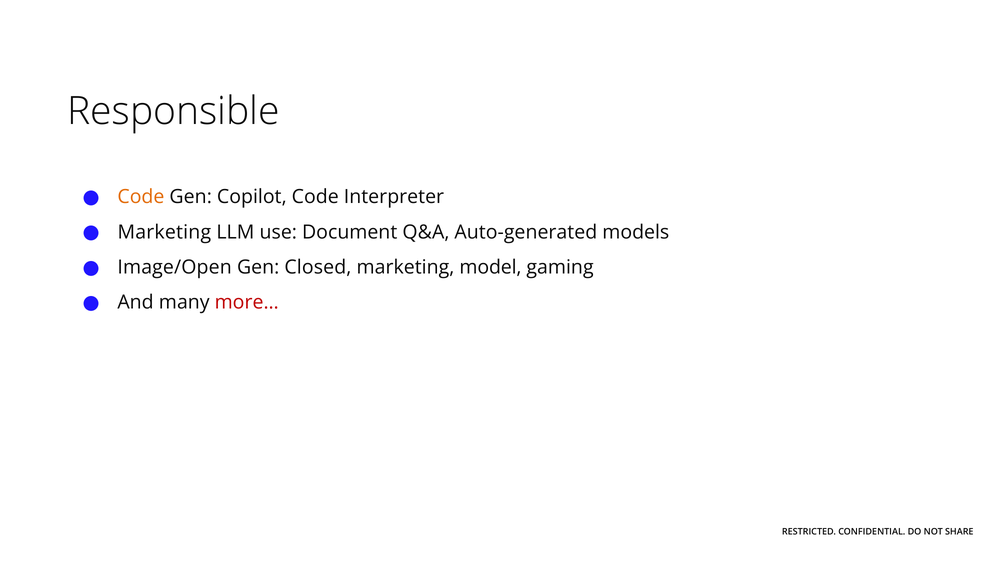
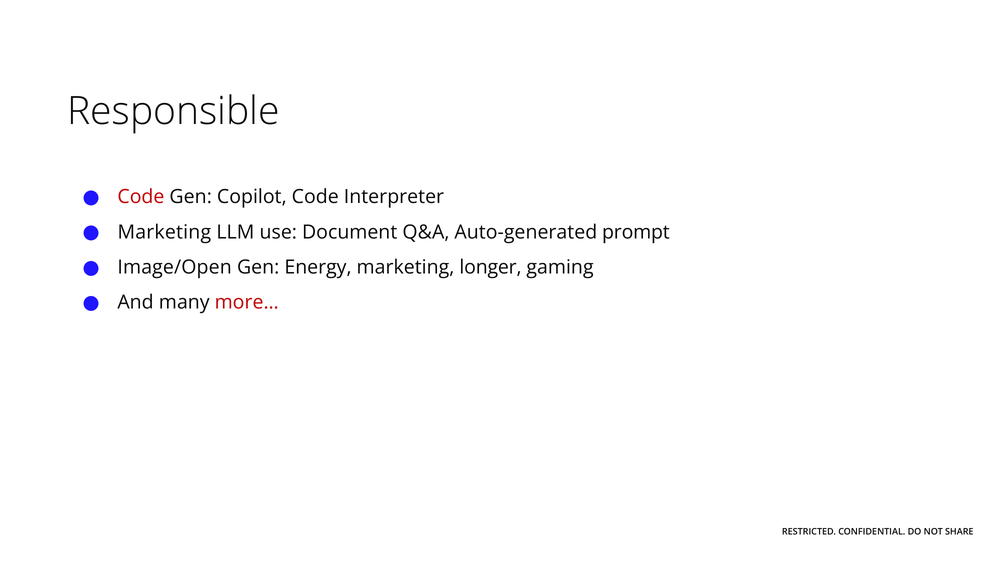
Code colour: orange -> red (141, 197)
models: models -> prompt (636, 232)
Closed: Closed -> Energy (318, 267)
model: model -> longer (491, 267)
